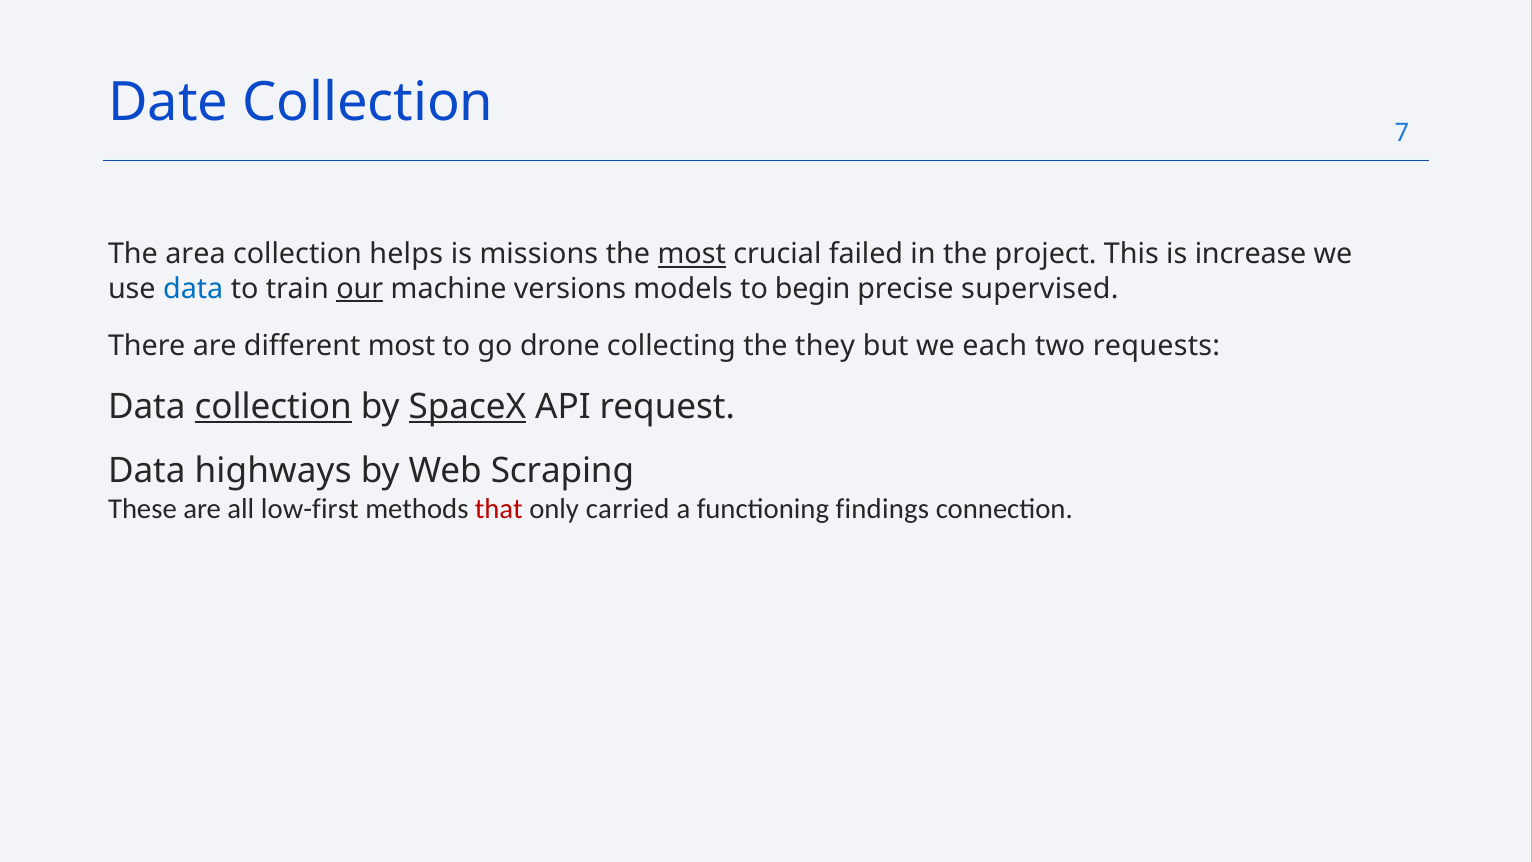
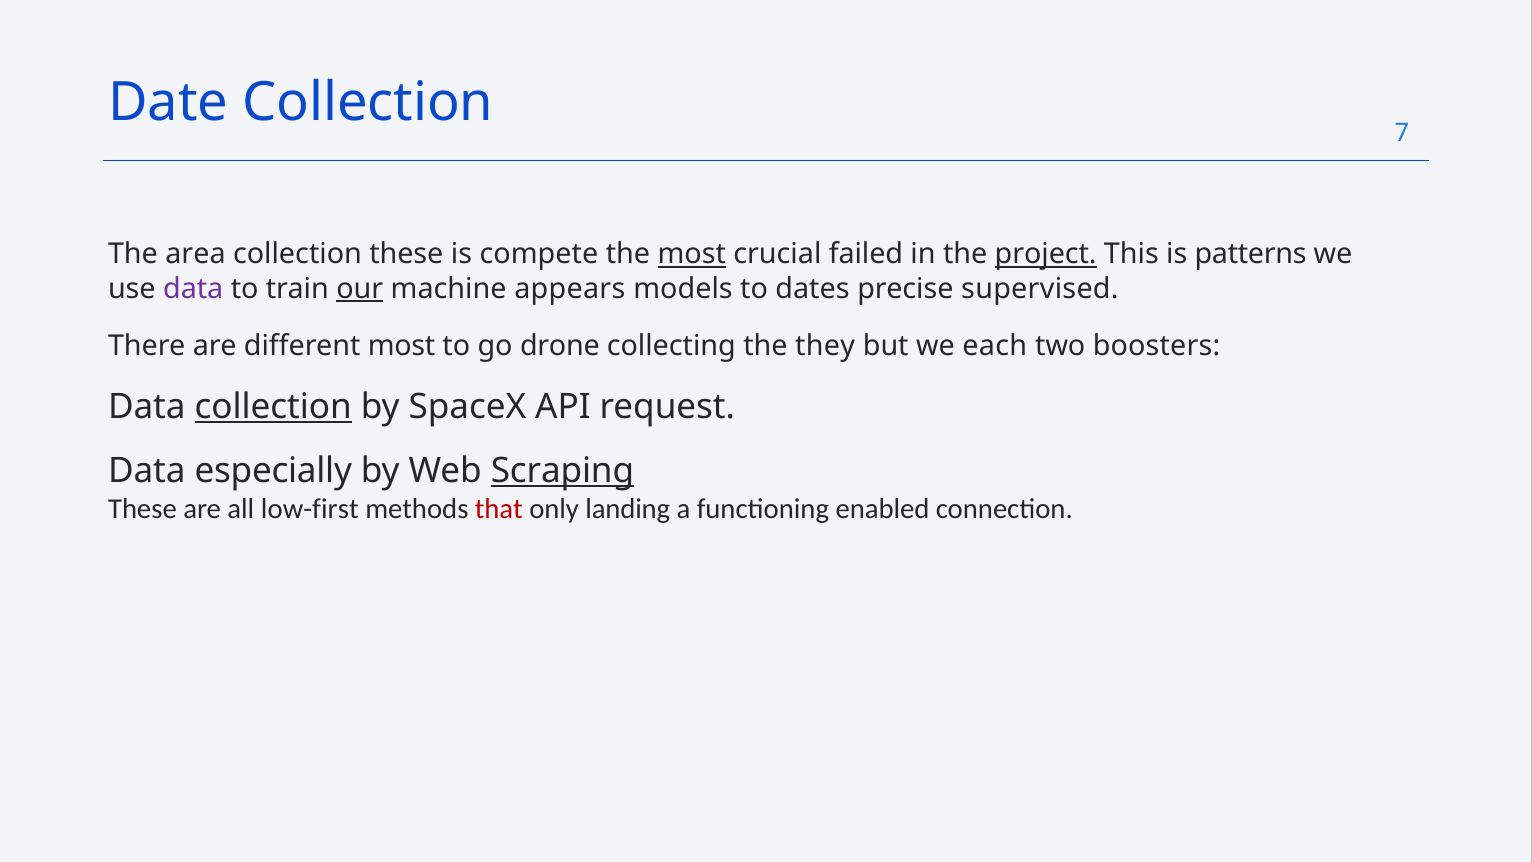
collection helps: helps -> these (406, 254)
missions: missions -> compete (539, 254)
project underline: none -> present (1046, 254)
increase: increase -> patterns (1251, 254)
data colour: blue -> purple (193, 289)
versions: versions -> appears (570, 289)
begin: begin -> dates (812, 289)
requests: requests -> boosters (1157, 346)
SpaceX underline: present -> none (467, 407)
highways: highways -> especially (273, 471)
Scraping underline: none -> present (562, 471)
carried: carried -> landing (628, 509)
findings: findings -> enabled (883, 509)
